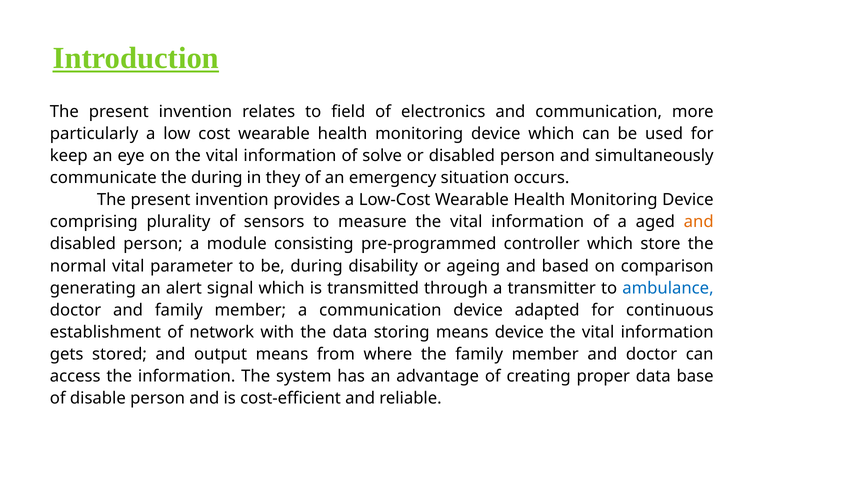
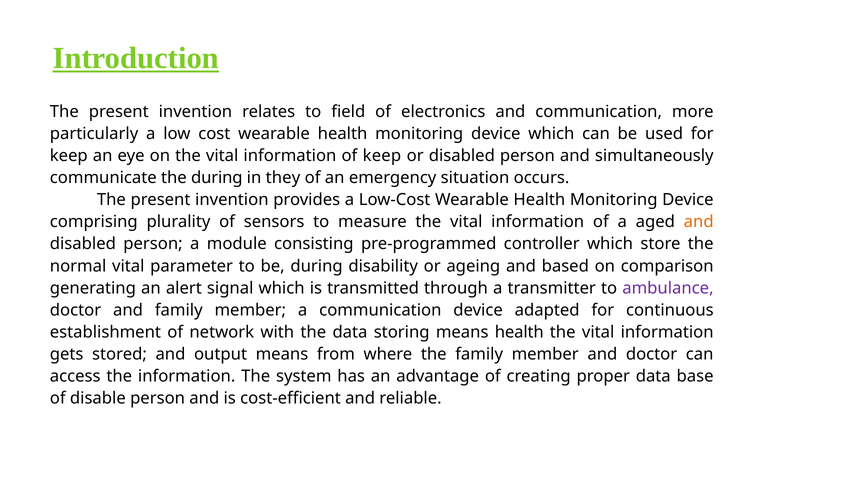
of solve: solve -> keep (382, 156)
ambulance colour: blue -> purple (668, 288)
means device: device -> health (519, 332)
